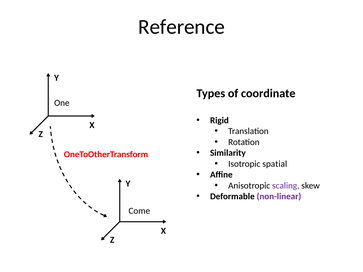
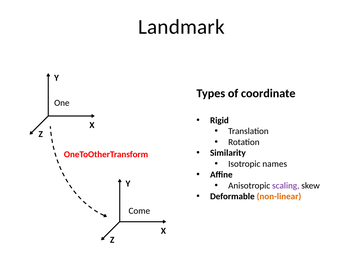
Reference: Reference -> Landmark (181, 27)
spatial: spatial -> names (275, 164)
non-linear colour: purple -> orange (279, 197)
